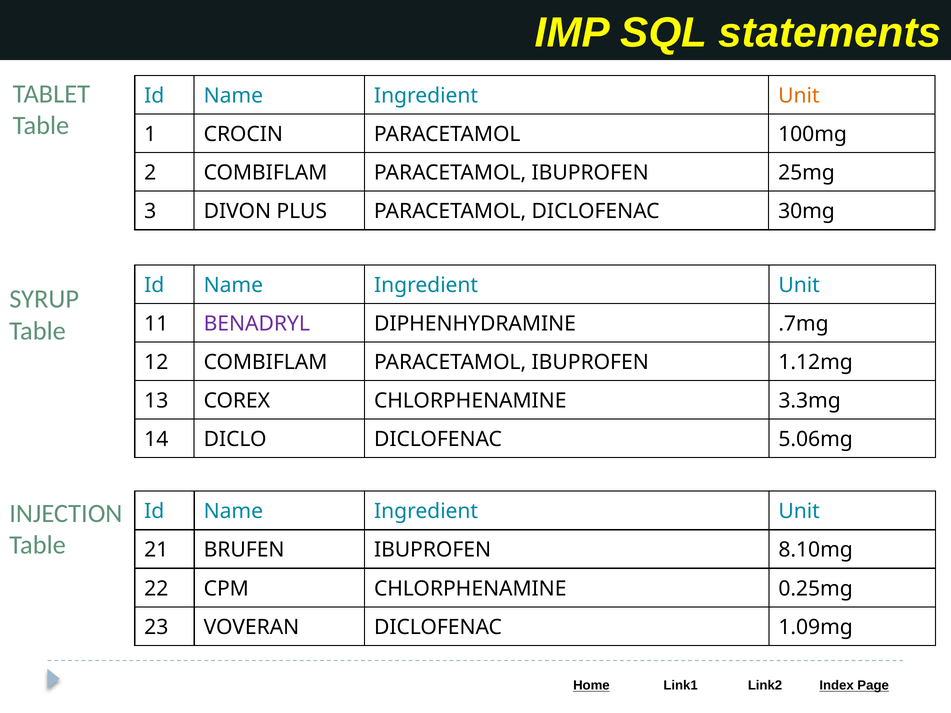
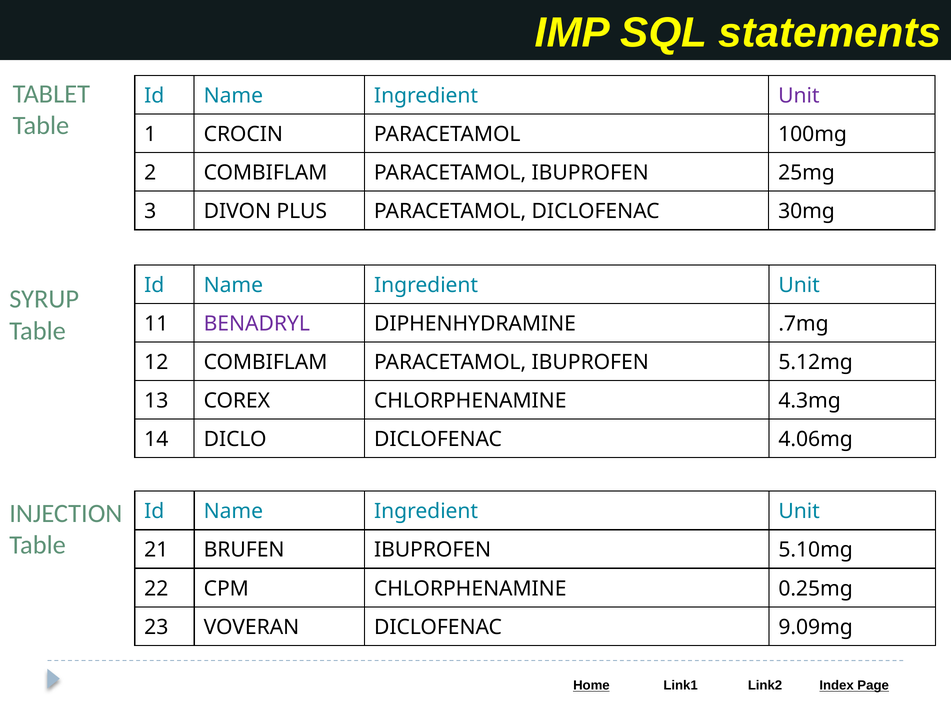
Unit colour: orange -> purple (799, 96)
1.12mg: 1.12mg -> 5.12mg (816, 362)
3.3mg: 3.3mg -> 4.3mg (810, 401)
5.06mg: 5.06mg -> 4.06mg (816, 439)
8.10mg: 8.10mg -> 5.10mg (816, 550)
1.09mg: 1.09mg -> 9.09mg (816, 627)
